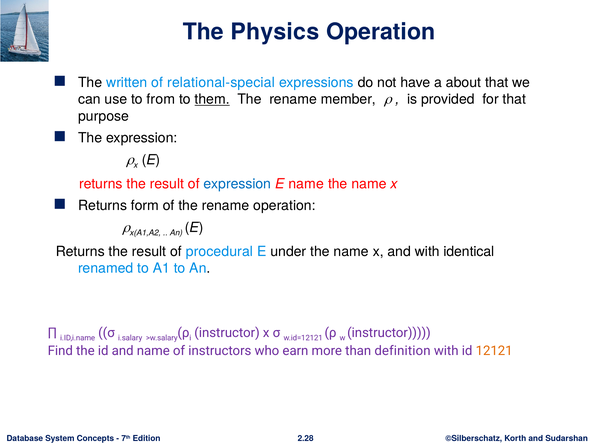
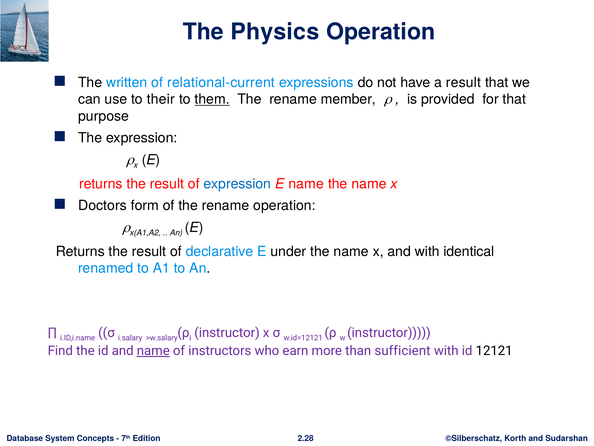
relational-special: relational-special -> relational-current (221, 82)
a about: about -> result (463, 82)
from: from -> their (161, 99)
Returns: Returns -> Doctors (103, 205)
procedural: procedural -> declarative (220, 251)
name underline: none -> present (153, 350)
definition: definition -> sufficient (402, 350)
12121 colour: orange -> black (494, 350)
